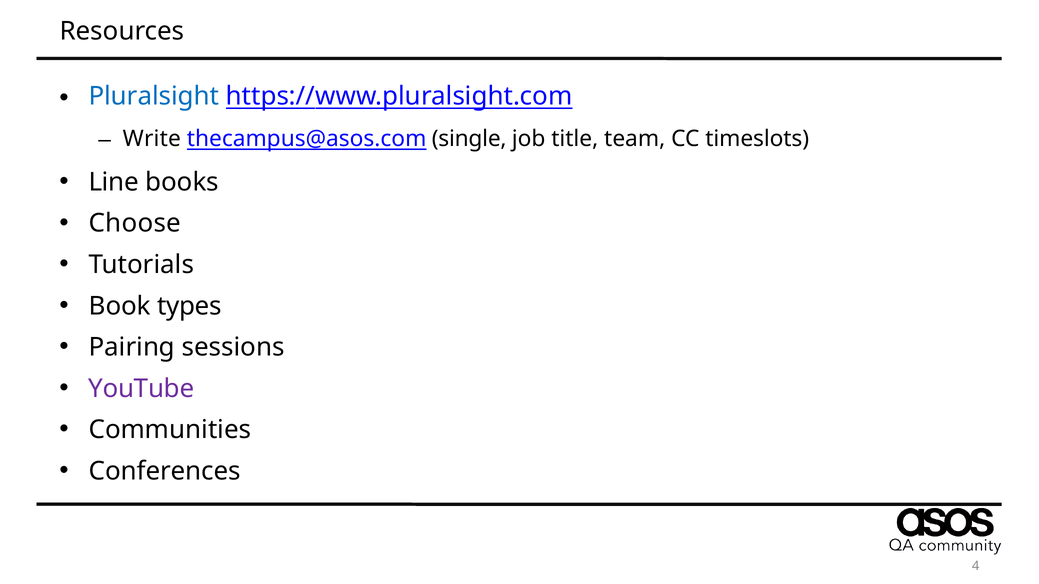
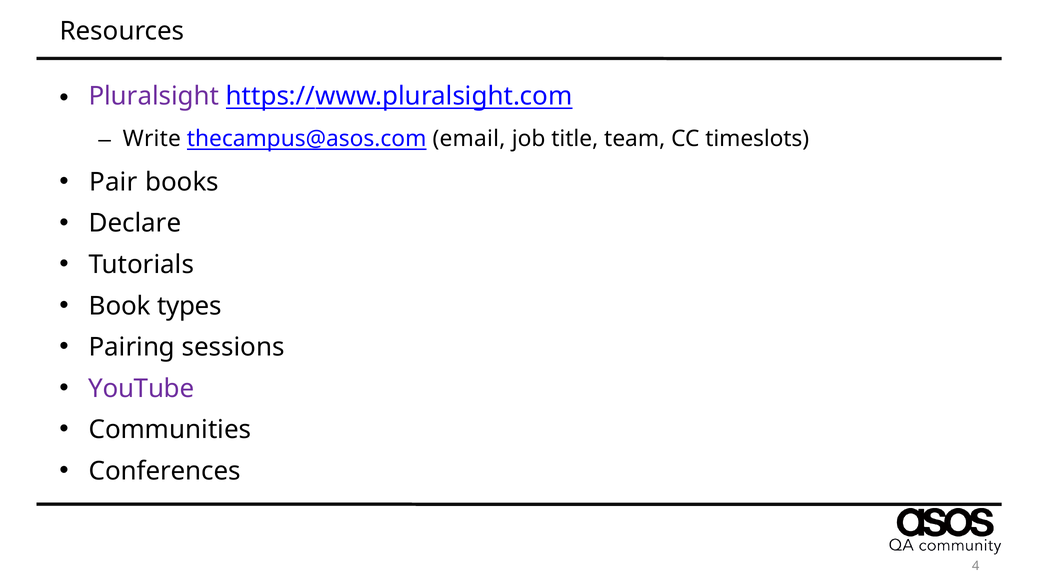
Pluralsight colour: blue -> purple (154, 96)
single: single -> email (469, 139)
Line: Line -> Pair (113, 182)
Choose: Choose -> Declare (135, 224)
